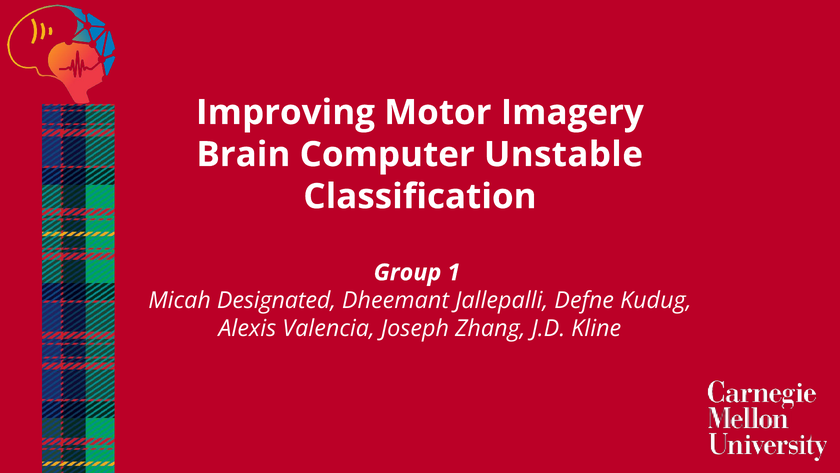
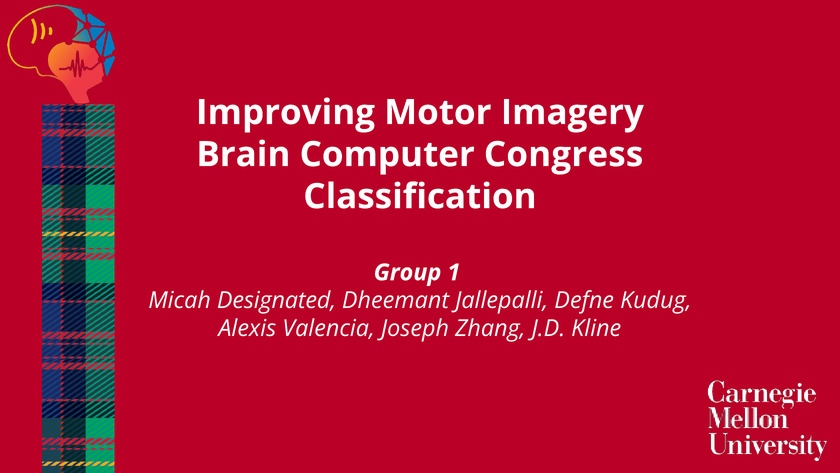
Unstable: Unstable -> Congress (564, 154)
